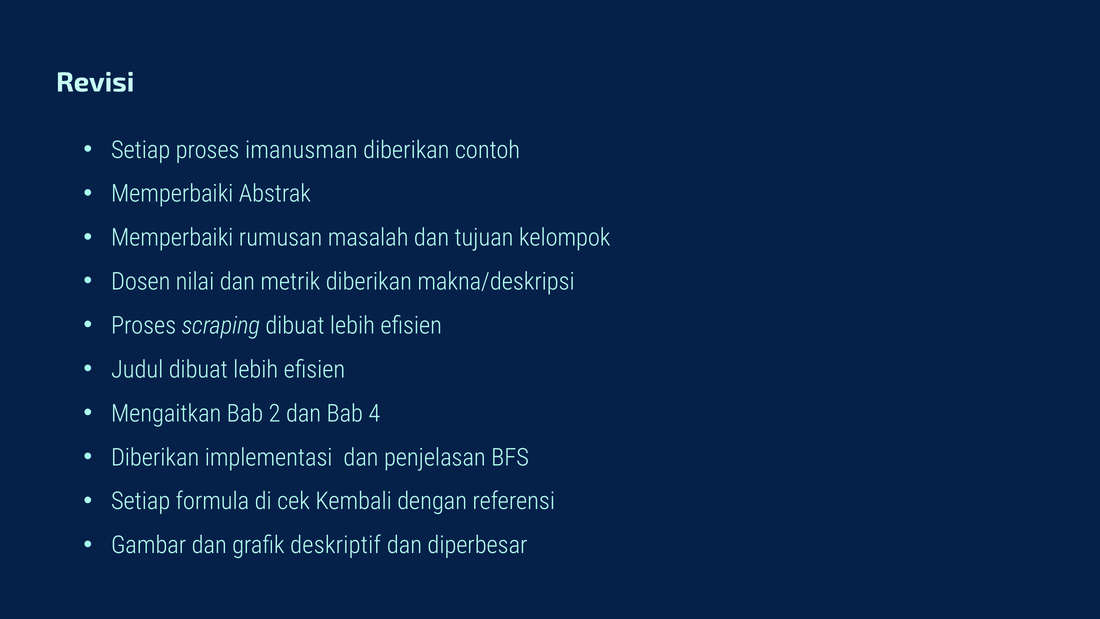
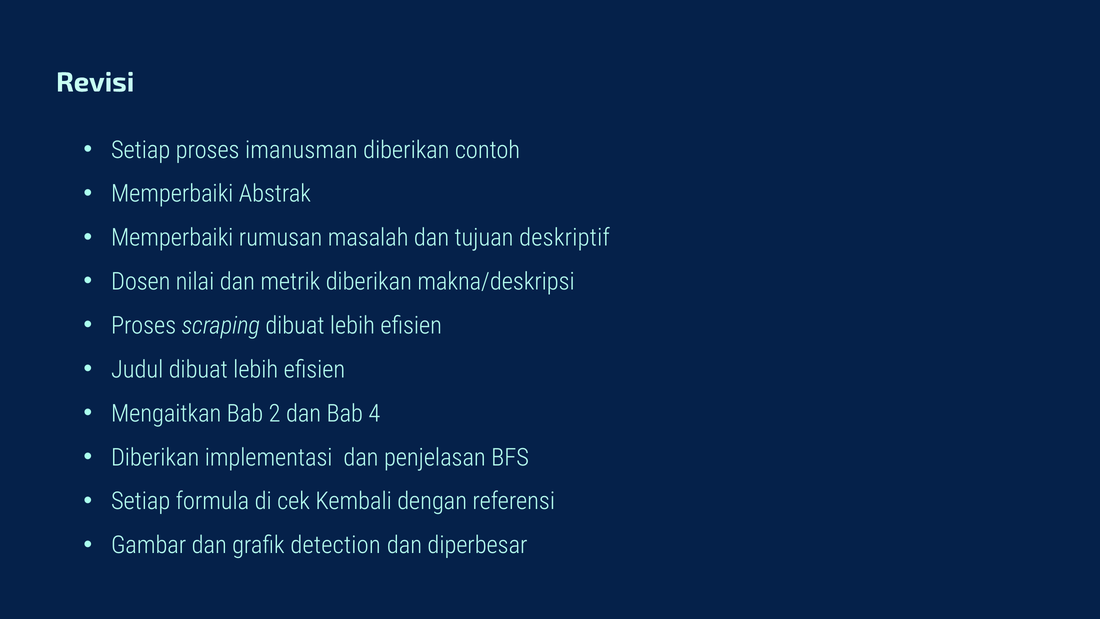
kelompok: kelompok -> deskriptif (565, 238)
deskriptif: deskriptif -> detection (336, 545)
